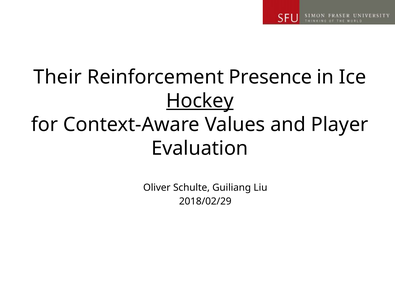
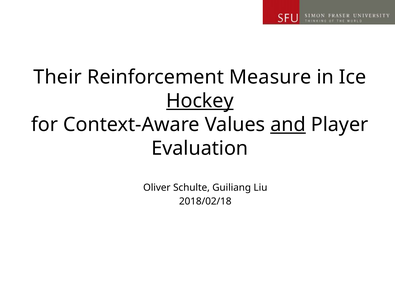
Presence: Presence -> Measure (270, 77)
and underline: none -> present (288, 125)
2018/02/29: 2018/02/29 -> 2018/02/18 (205, 202)
